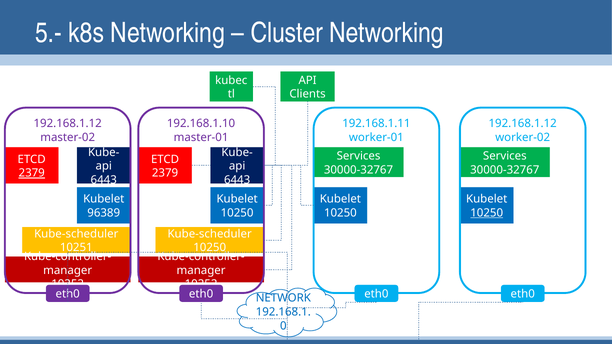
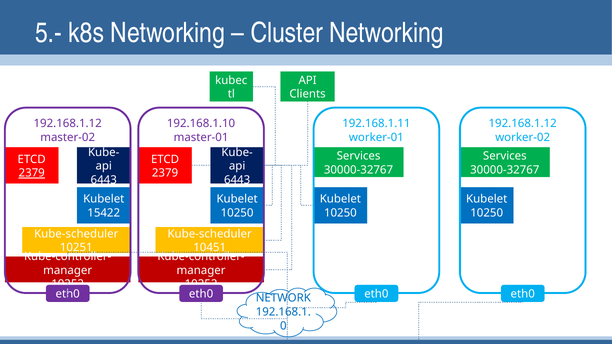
96389: 96389 -> 15422 (104, 213)
10250 underline: present -> none (487, 213)
10250: 10250 -> 10451 (210, 248)
